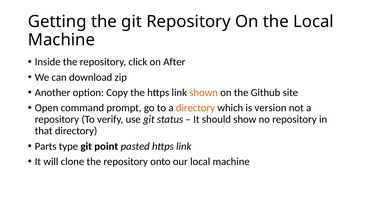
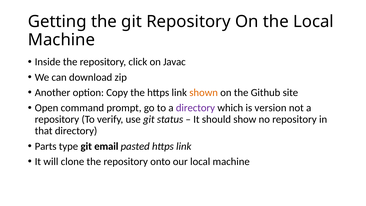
After: After -> Javac (174, 62)
directory colour: orange -> purple (195, 108)
point: point -> email (106, 146)
